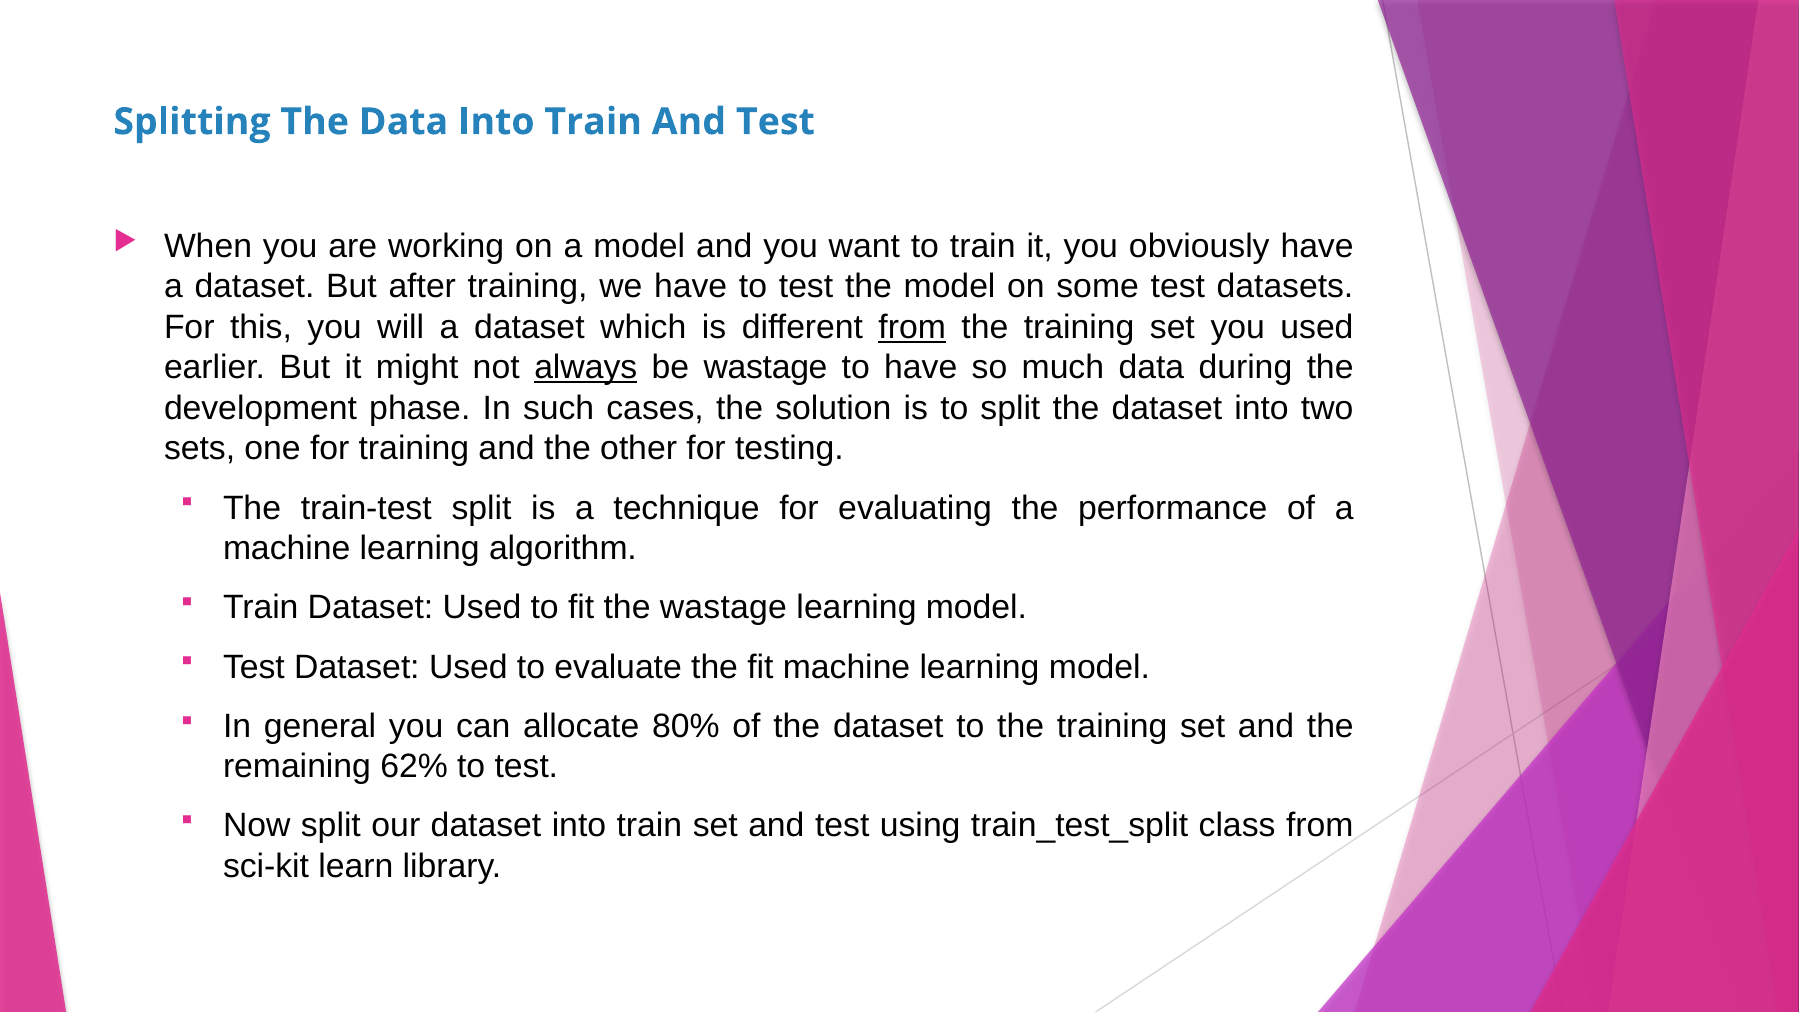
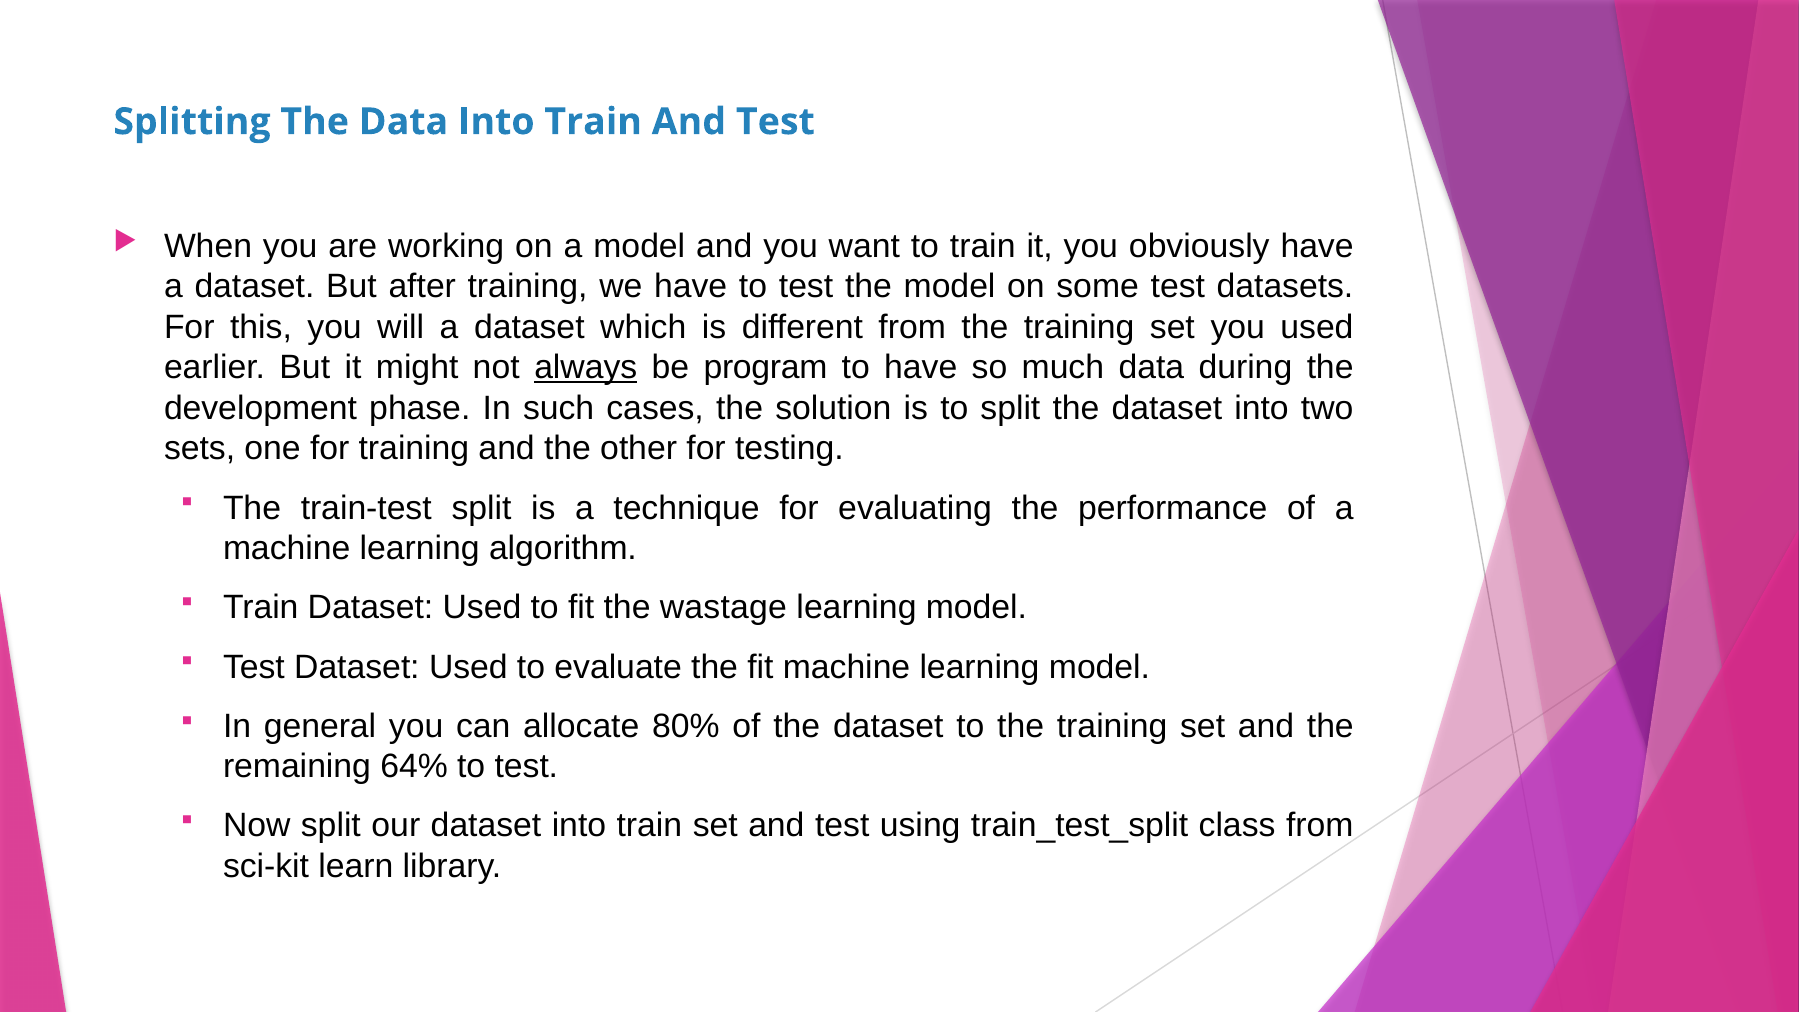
from underline: present -> none (912, 327)
be wastage: wastage -> program (766, 368)
62%: 62% -> 64% (414, 767)
